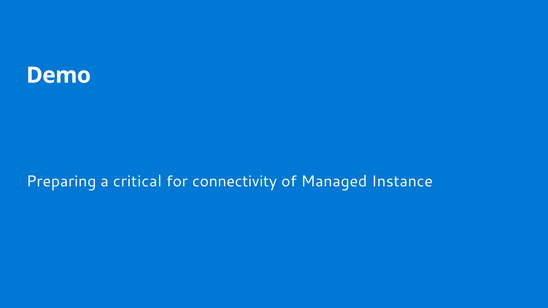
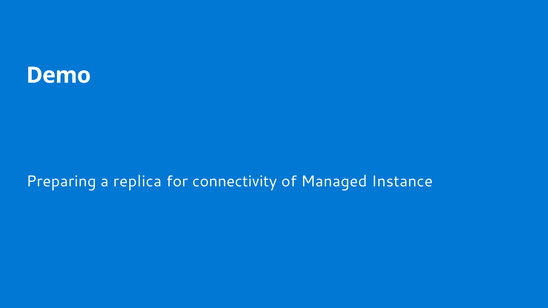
critical: critical -> replica (137, 182)
